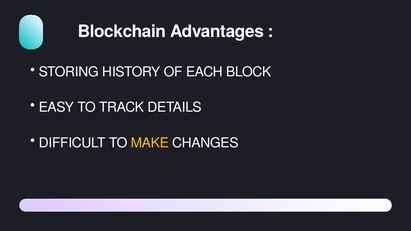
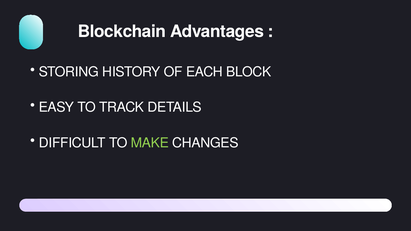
MAKE colour: yellow -> light green (150, 143)
